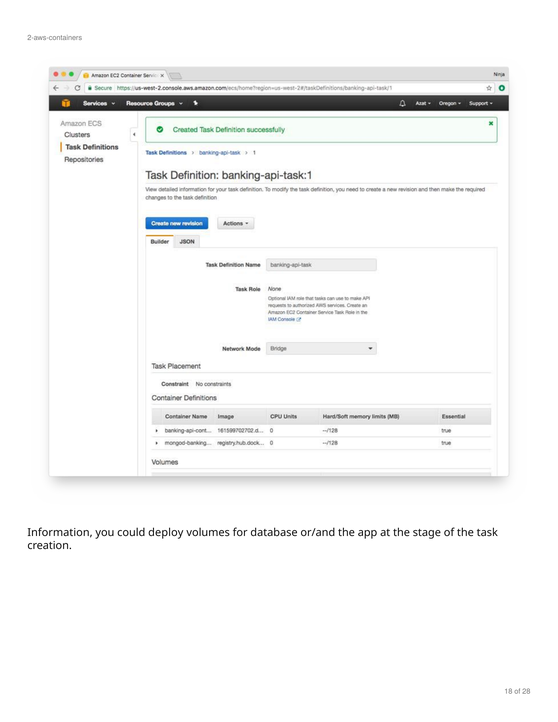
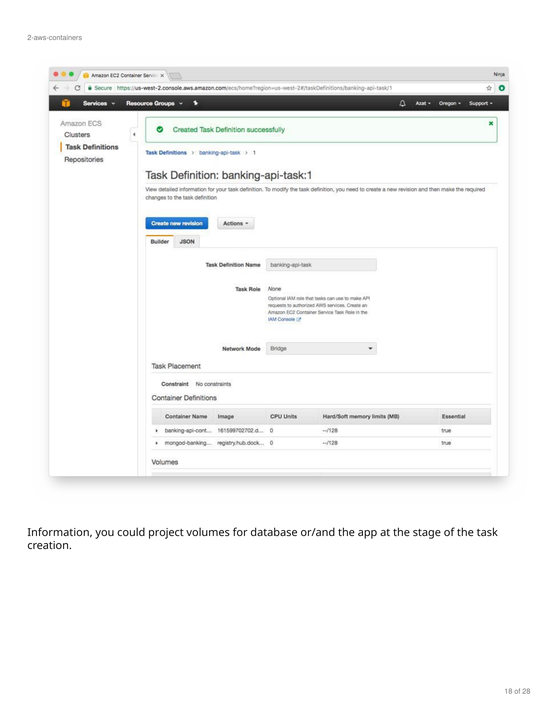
deploy: deploy -> project (166, 533)
